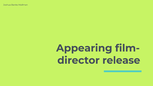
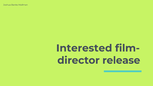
Appearing: Appearing -> Interested (84, 48)
